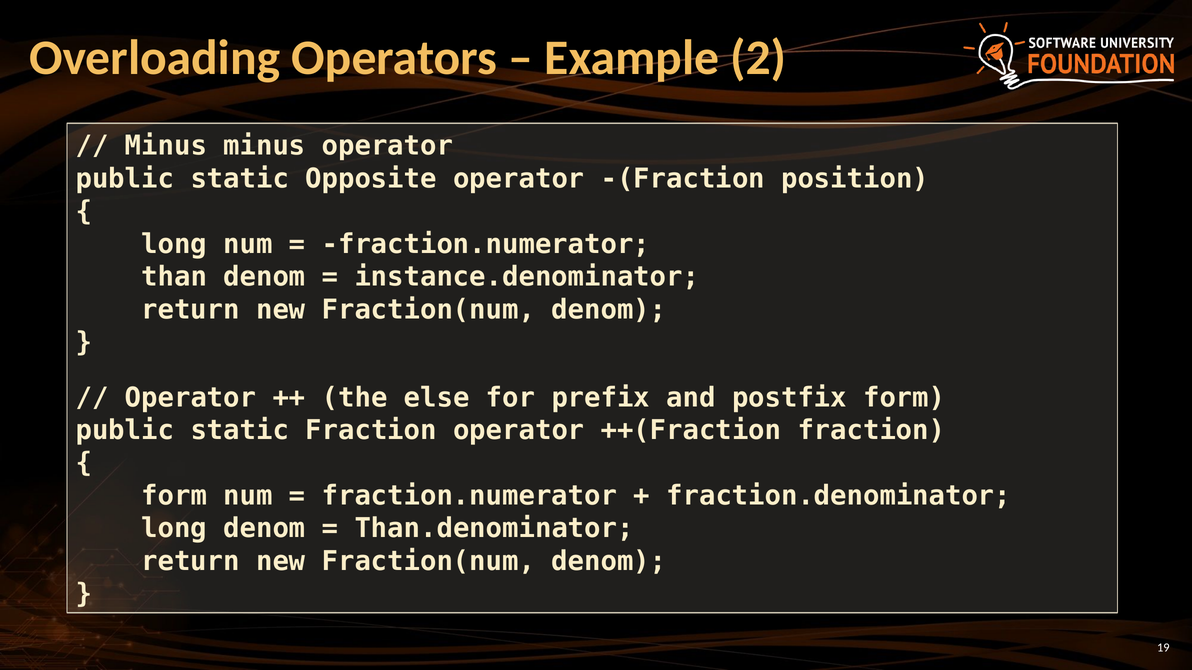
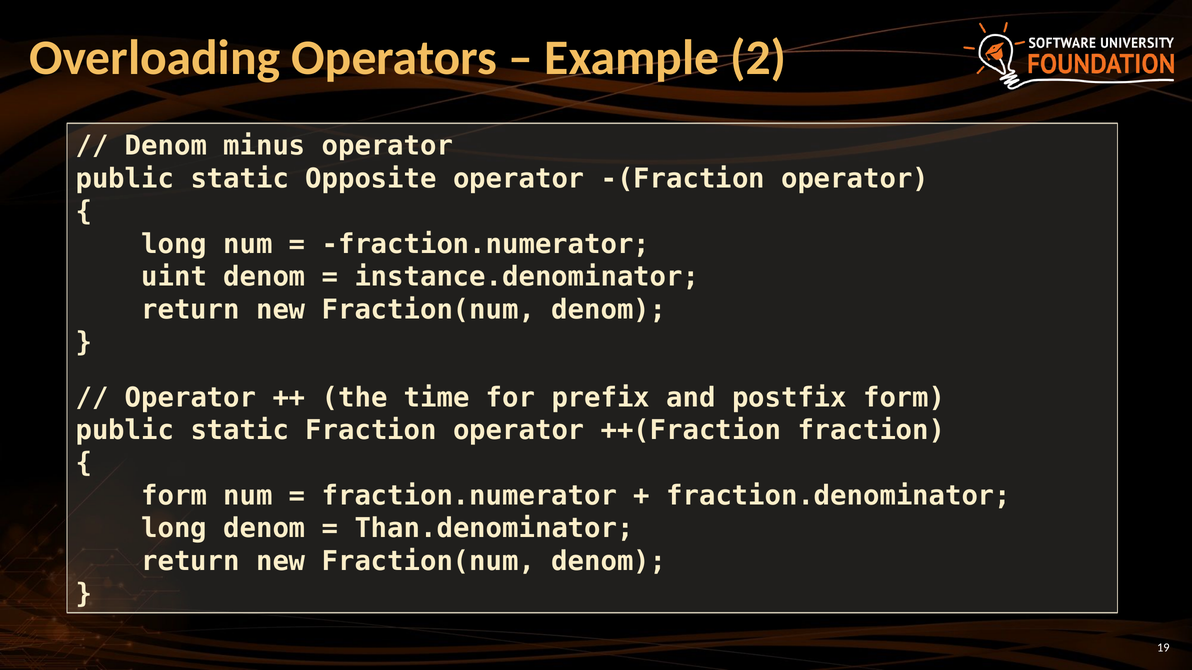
Minus: Minus -> Denom (166, 146)
-(Fraction position: position -> operator (855, 179)
than: than -> uint (174, 277)
else: else -> time (437, 398)
